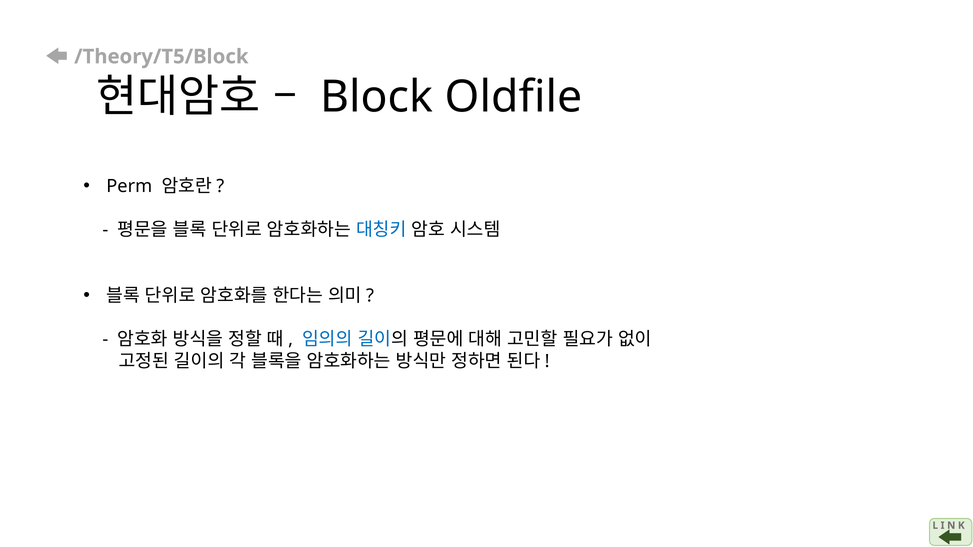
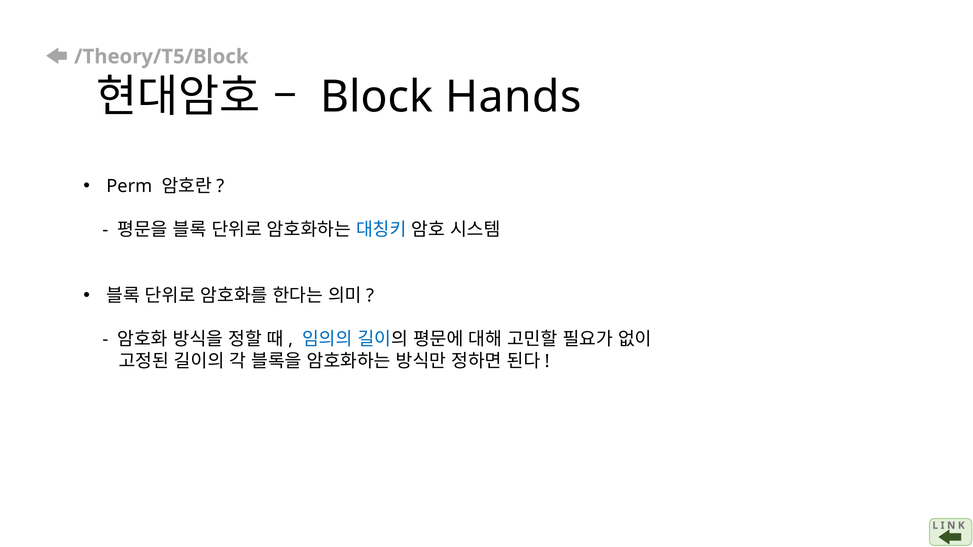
Oldfile: Oldfile -> Hands (513, 97)
